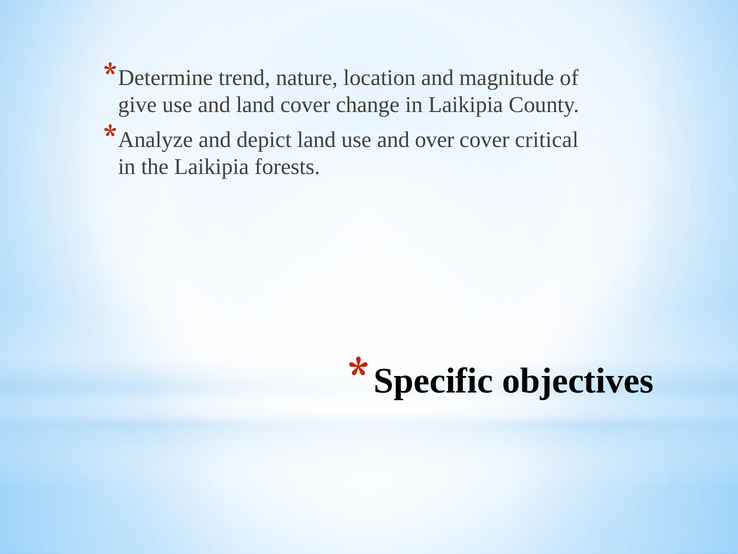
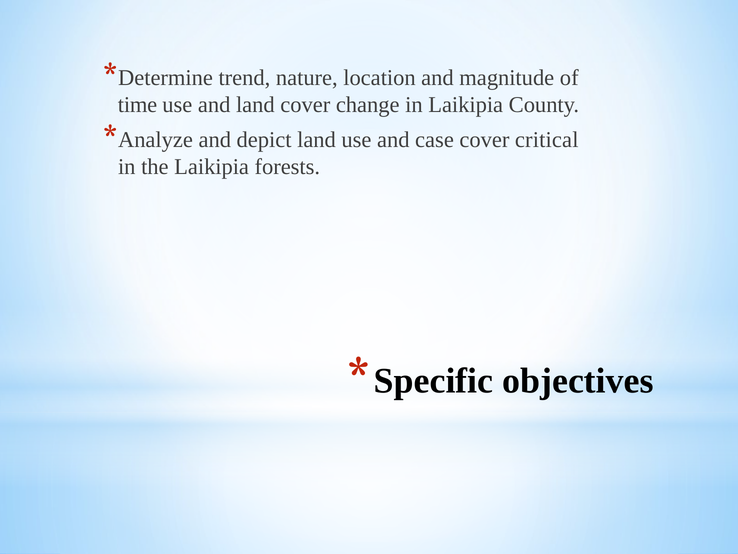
give: give -> time (138, 105)
over: over -> case (434, 140)
